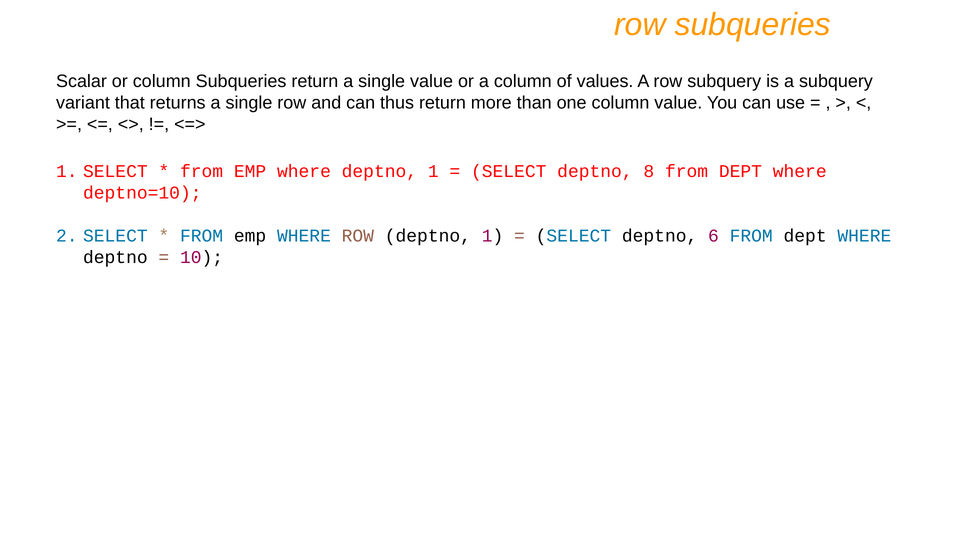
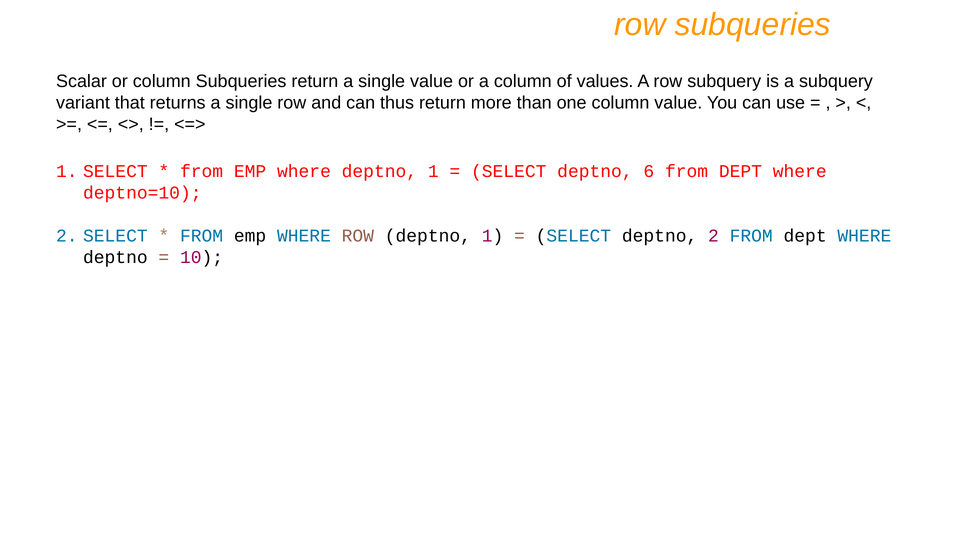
8: 8 -> 6 (649, 171)
deptno 6: 6 -> 2 (714, 236)
